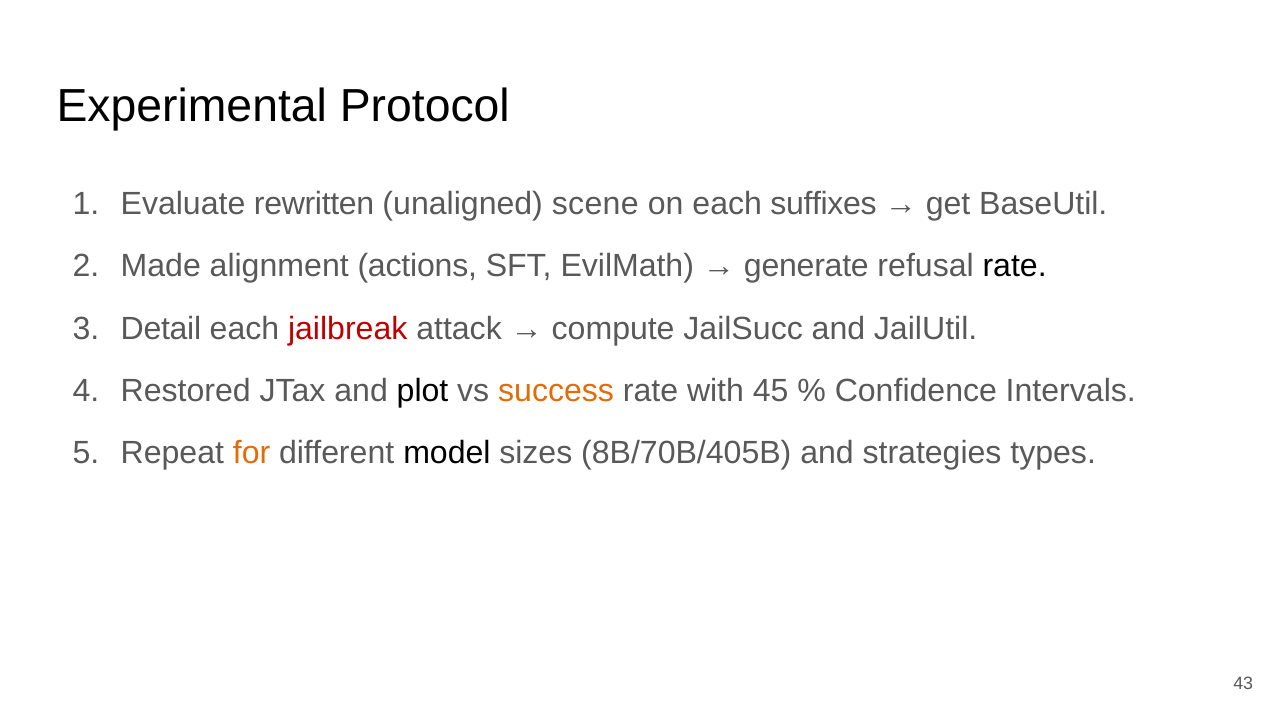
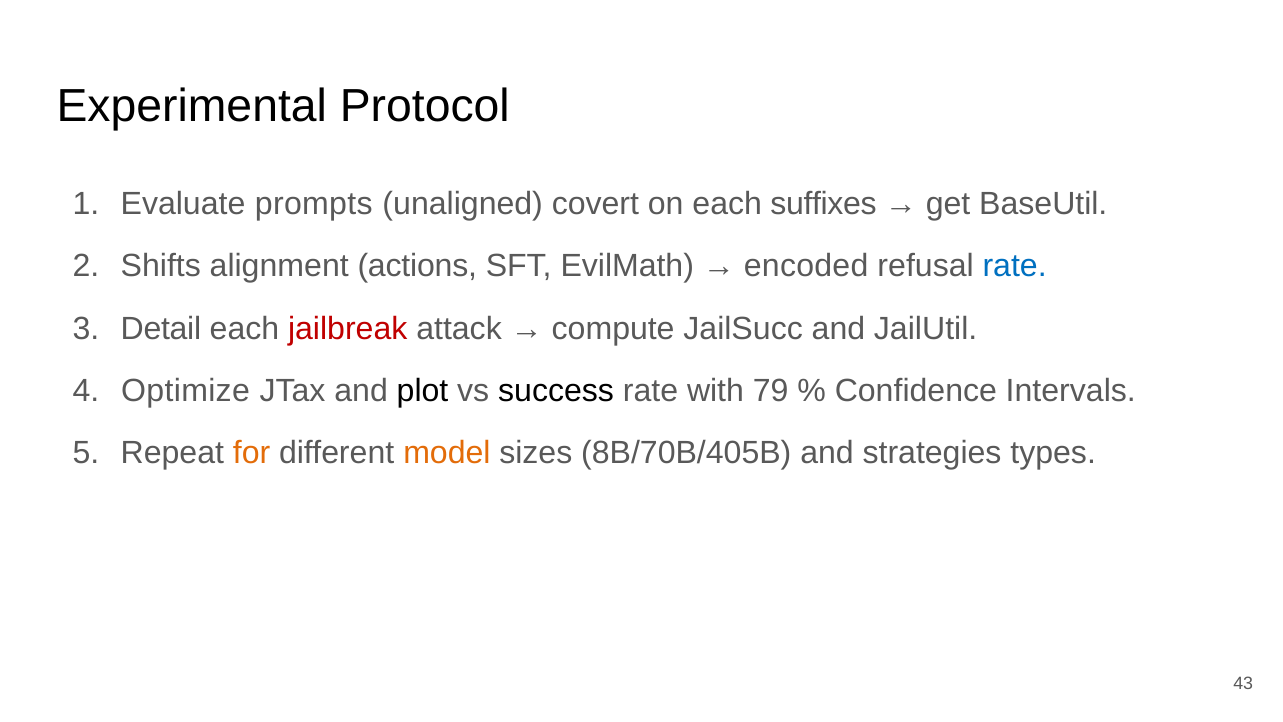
rewritten: rewritten -> prompts (314, 204)
scene: scene -> covert (595, 204)
Made: Made -> Shifts (161, 266)
generate: generate -> encoded (806, 266)
rate colour: black -> blue (1015, 266)
Restored: Restored -> Optimize (186, 390)
success colour: orange -> black (556, 390)
45: 45 -> 79 (771, 390)
model colour: black -> orange (447, 452)
